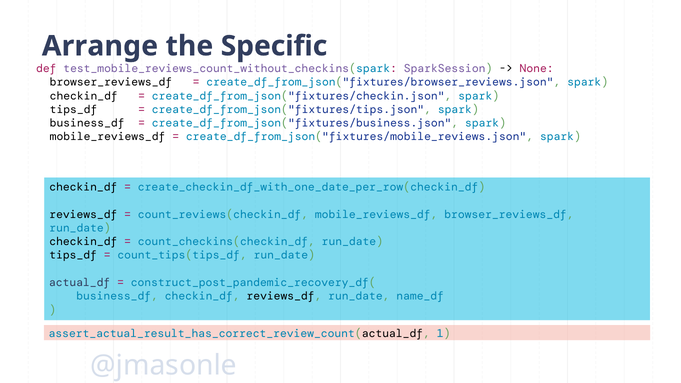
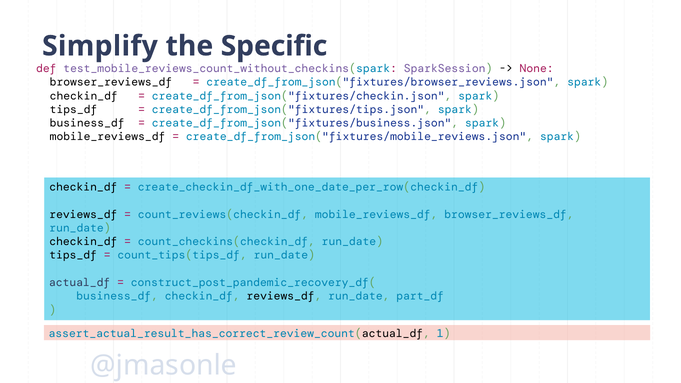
Arrange: Arrange -> Simplify (100, 46)
name_df: name_df -> part_df (420, 296)
